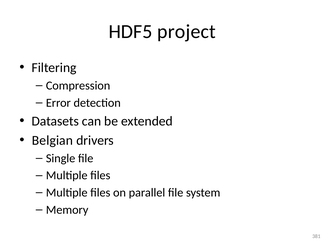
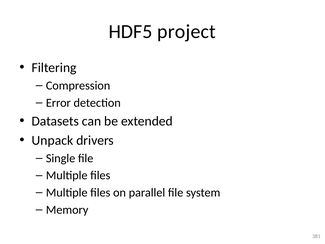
Belgian: Belgian -> Unpack (52, 140)
